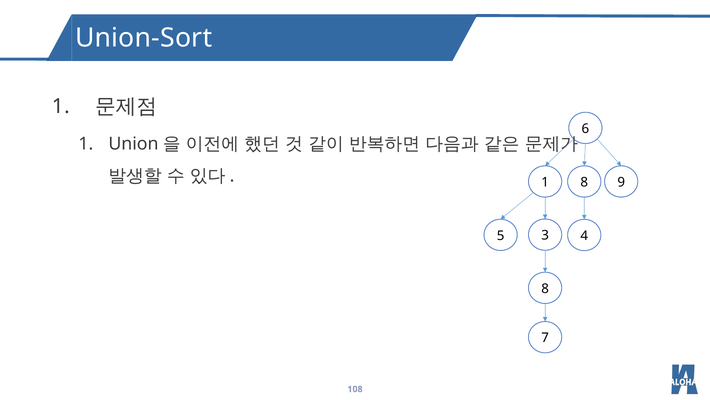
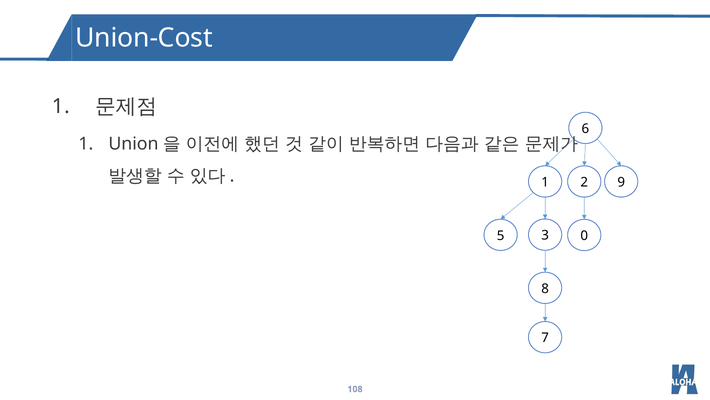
Union-Sort: Union-Sort -> Union-Cost (144, 38)
1 8: 8 -> 2 (584, 182)
4: 4 -> 0 (584, 236)
